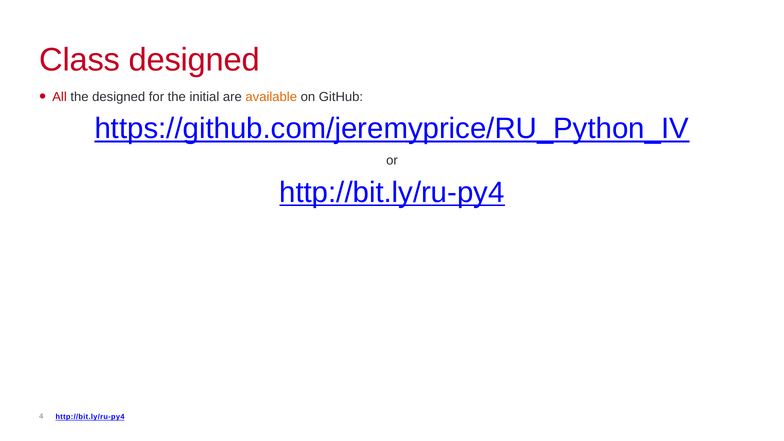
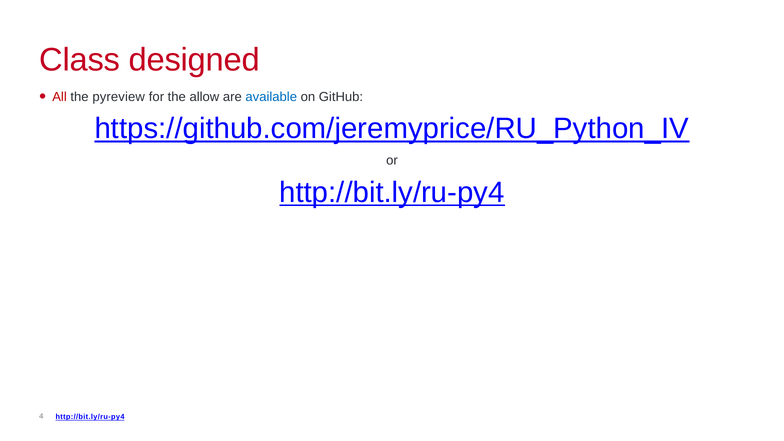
the designed: designed -> pyreview (119, 97)
initial: initial -> allow (204, 97)
available colour: orange -> blue (271, 97)
